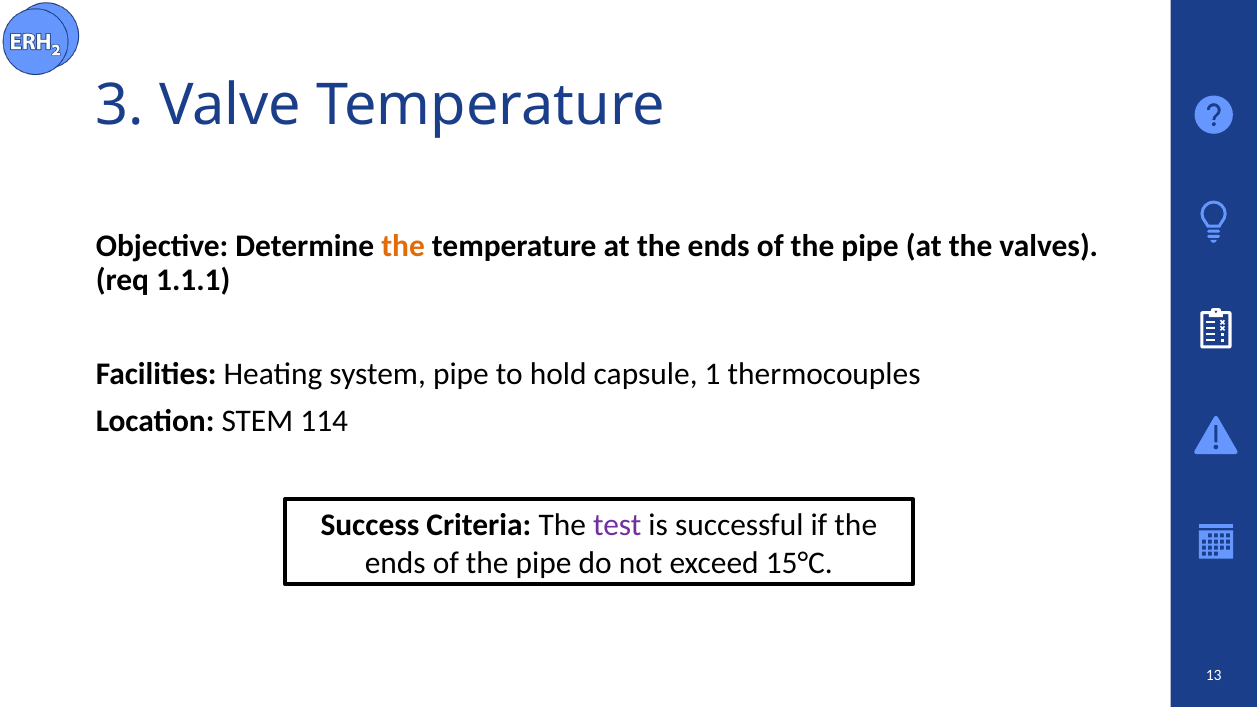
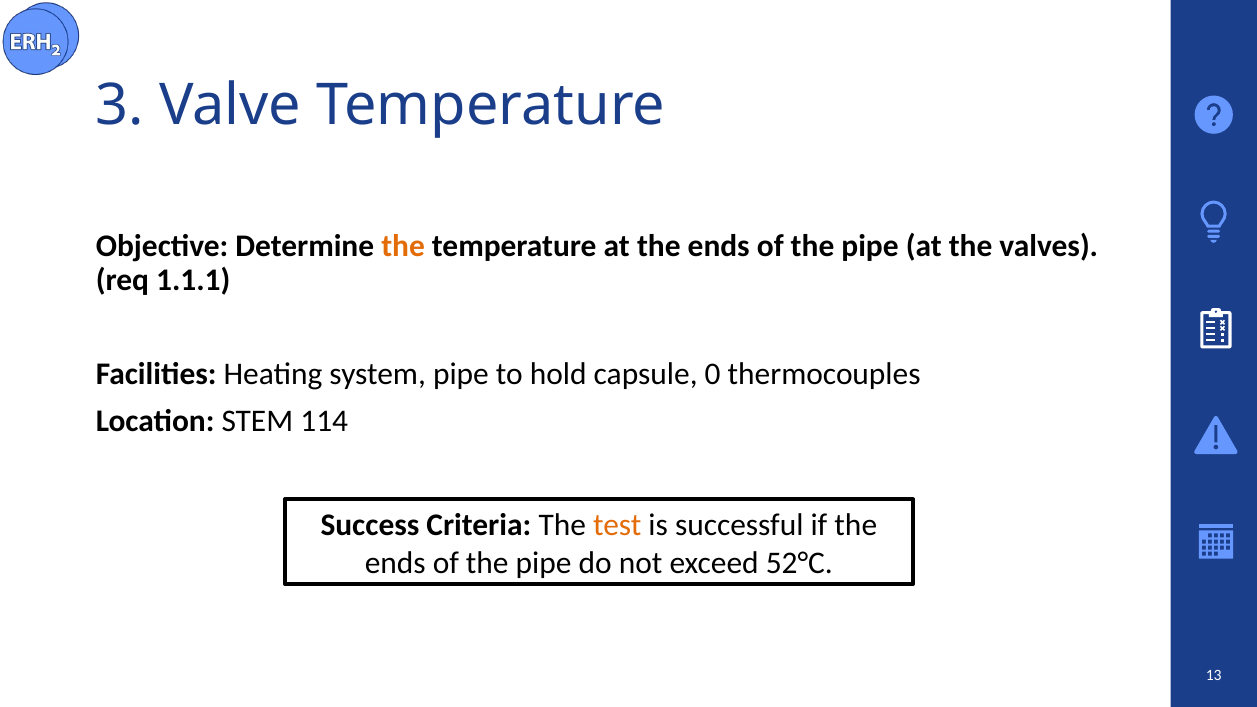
1: 1 -> 0 (713, 375)
test colour: purple -> orange (617, 525)
15°C: 15°C -> 52°C (799, 563)
